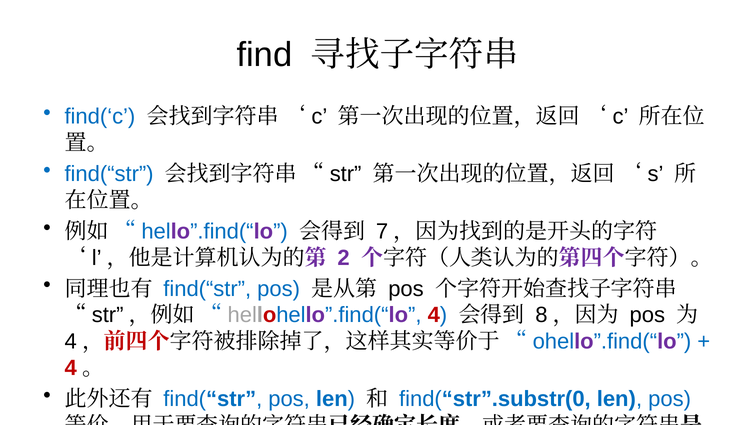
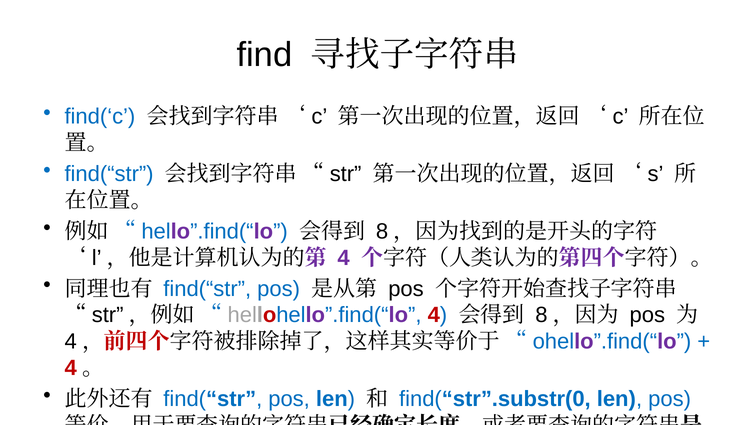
7: 7 -> 8 (382, 231)
2: 2 -> 4 (344, 258)
